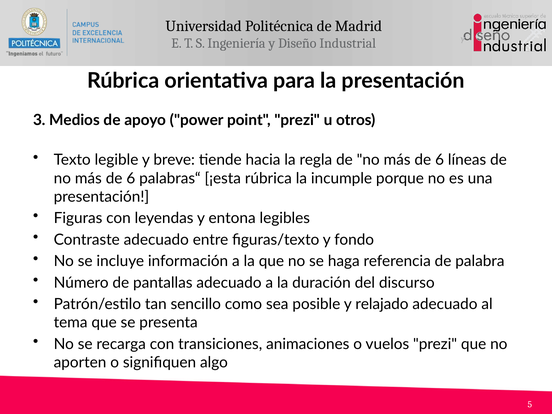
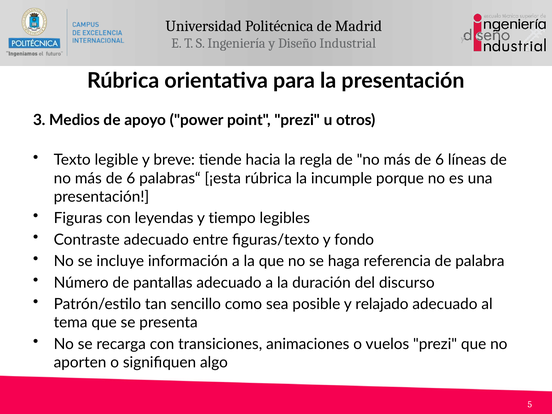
entona: entona -> tiempo (232, 218)
